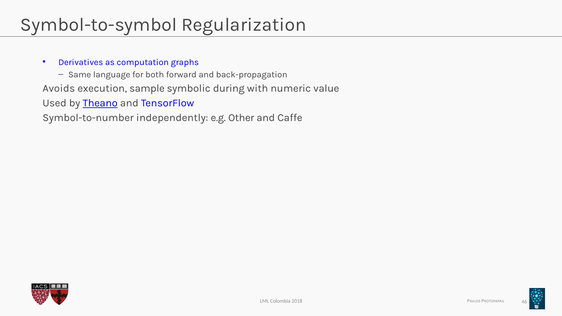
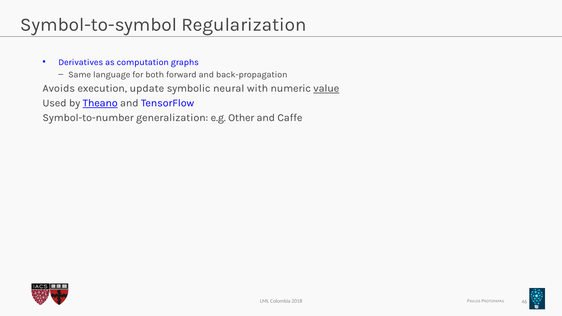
sample: sample -> update (147, 88)
during: during -> neural (229, 88)
value underline: none -> present (326, 88)
independently: independently -> generalization (172, 118)
